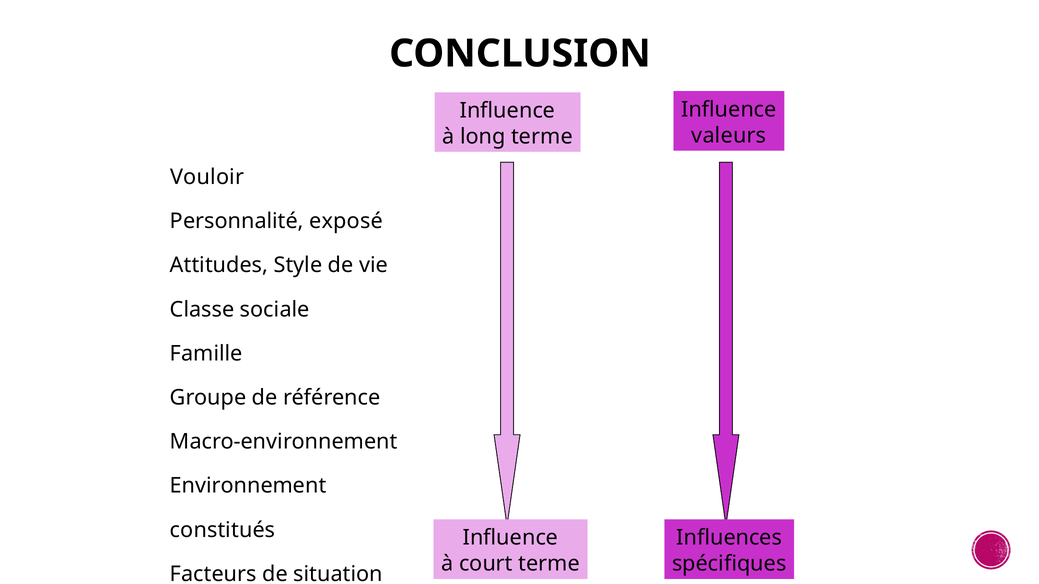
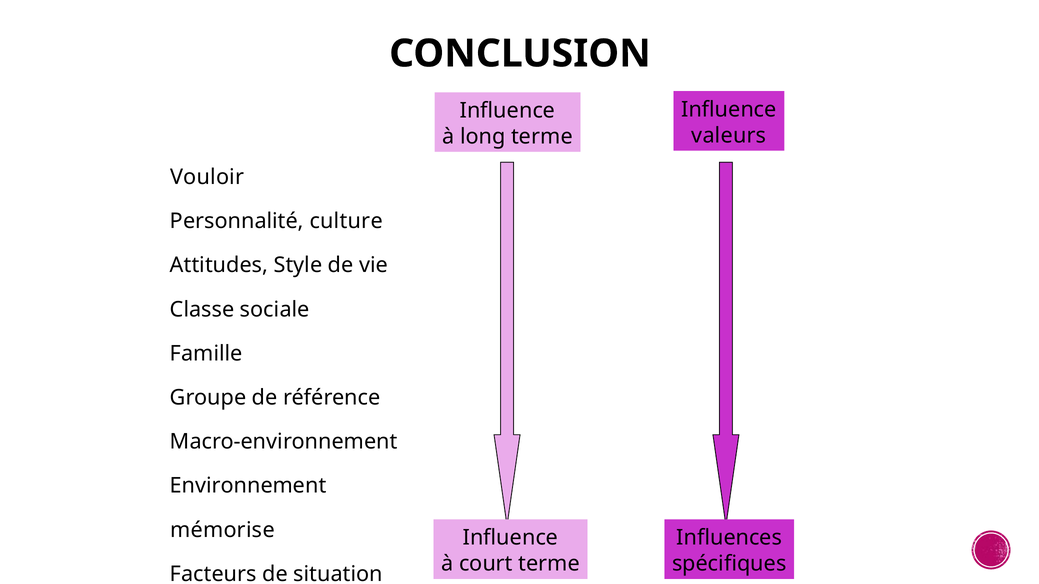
exposé: exposé -> culture (346, 221)
constitués: constitués -> mémorise (223, 530)
